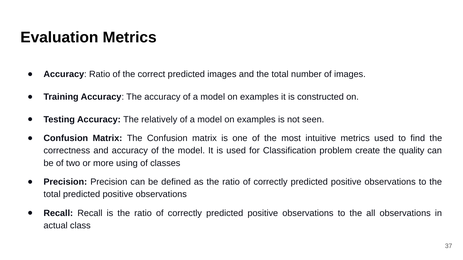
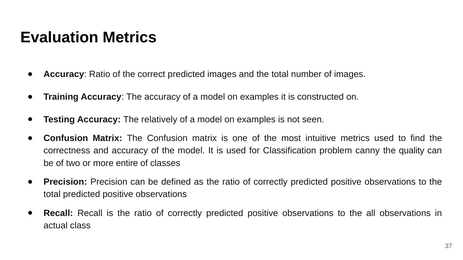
create: create -> canny (368, 151)
using: using -> entire (127, 163)
